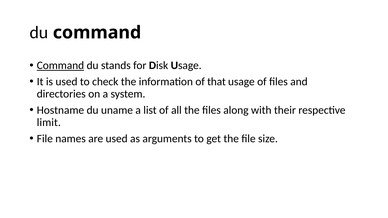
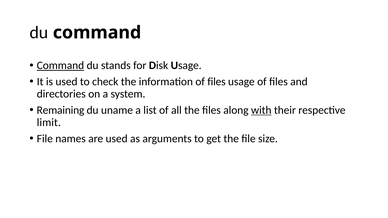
information of that: that -> files (216, 82)
Hostname: Hostname -> Remaining (61, 110)
with underline: none -> present (261, 110)
